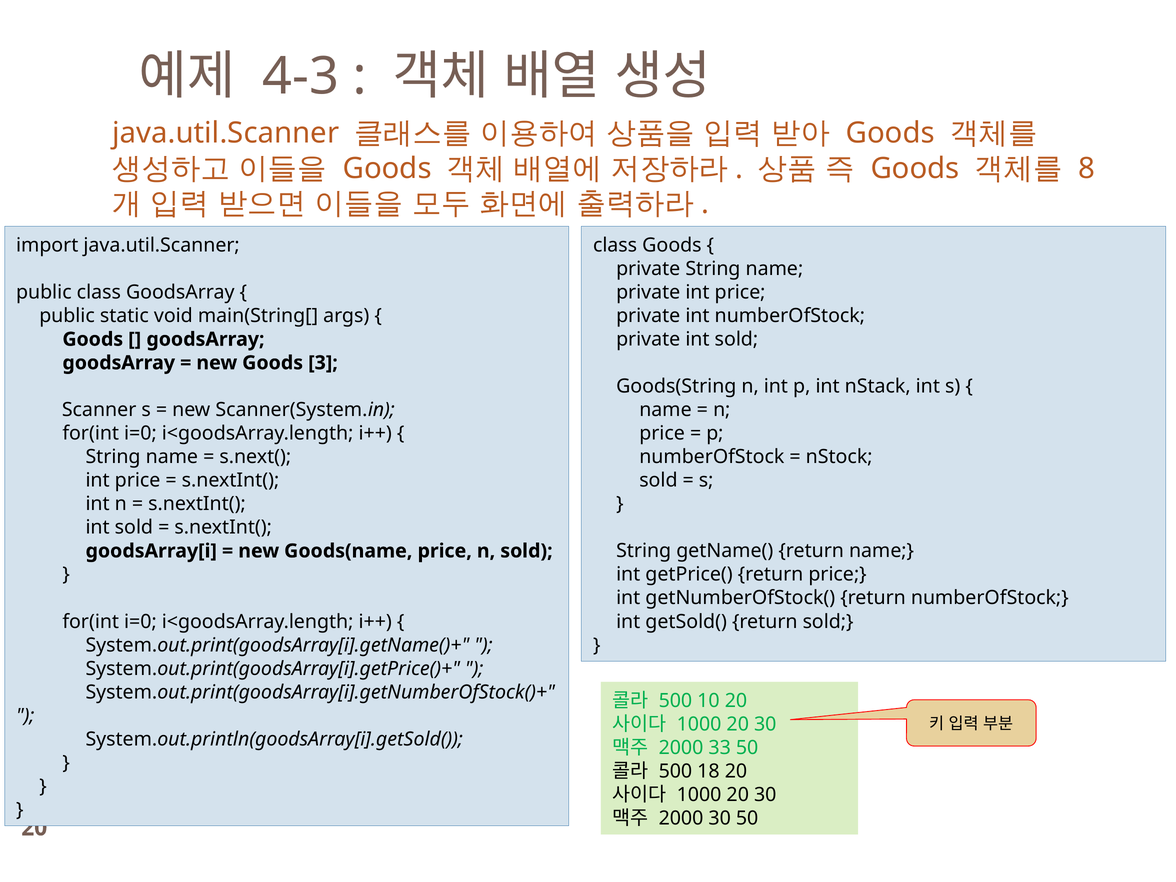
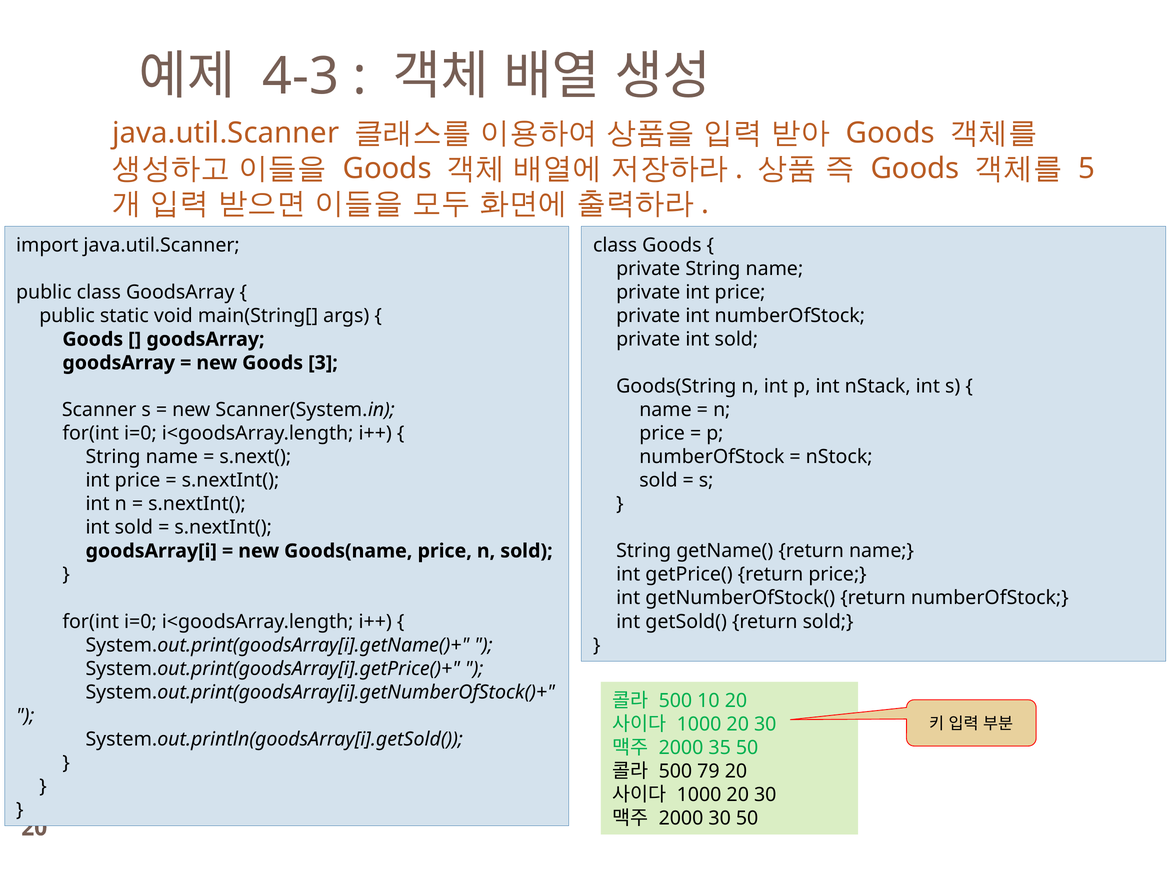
8: 8 -> 5 (1087, 168)
33: 33 -> 35 (720, 748)
18: 18 -> 79 (708, 771)
